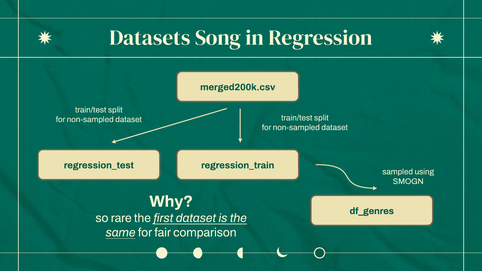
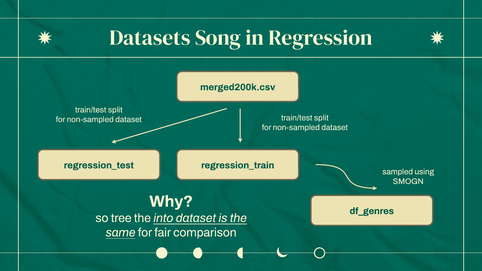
rare: rare -> tree (121, 218)
first: first -> into (163, 218)
